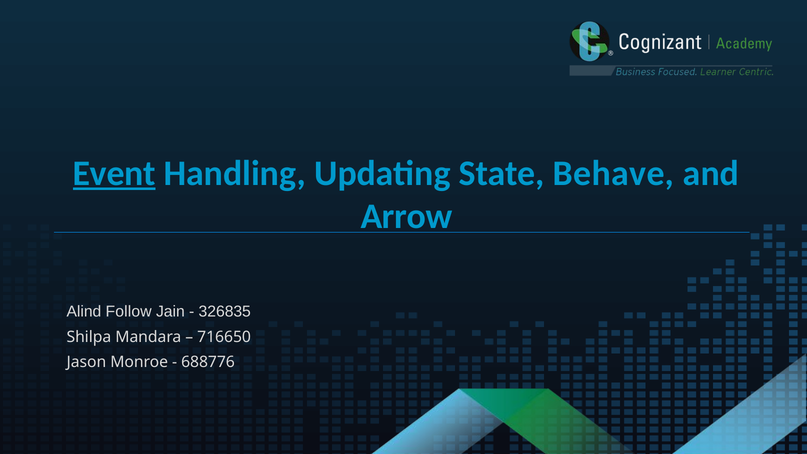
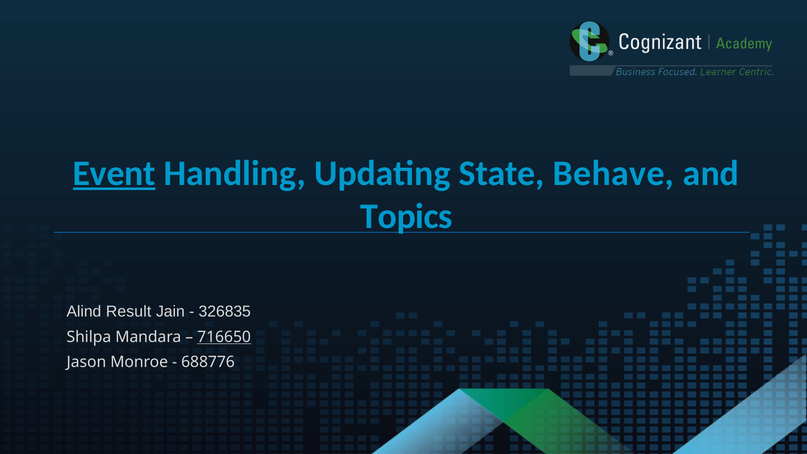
Arrow: Arrow -> Topics (407, 216)
Follow: Follow -> Result (129, 312)
716650 underline: none -> present (224, 337)
